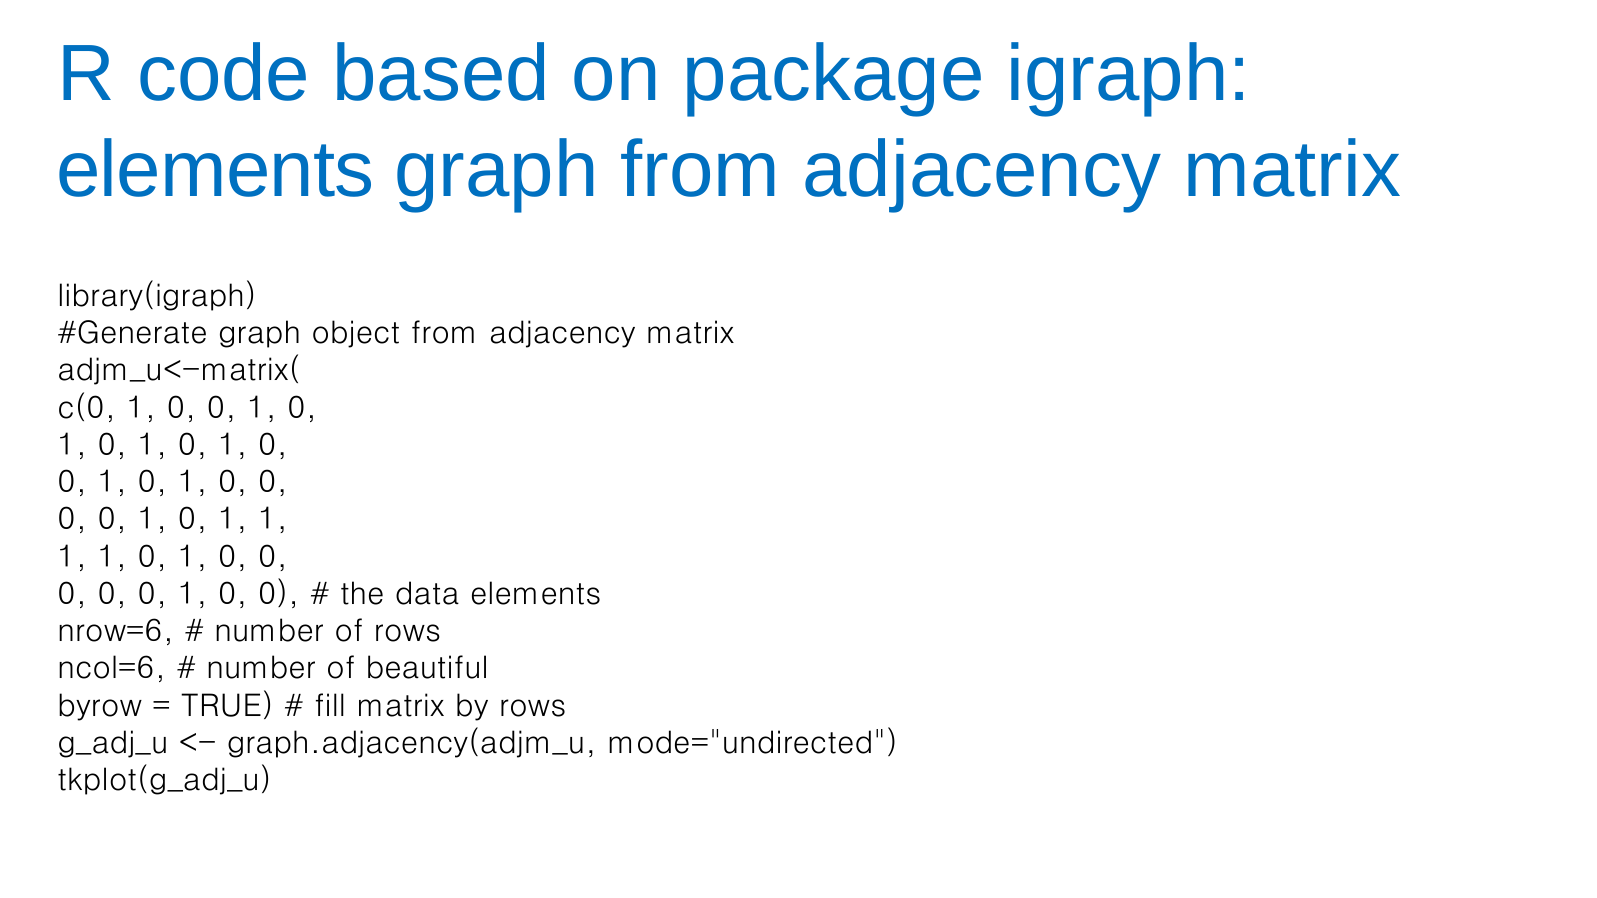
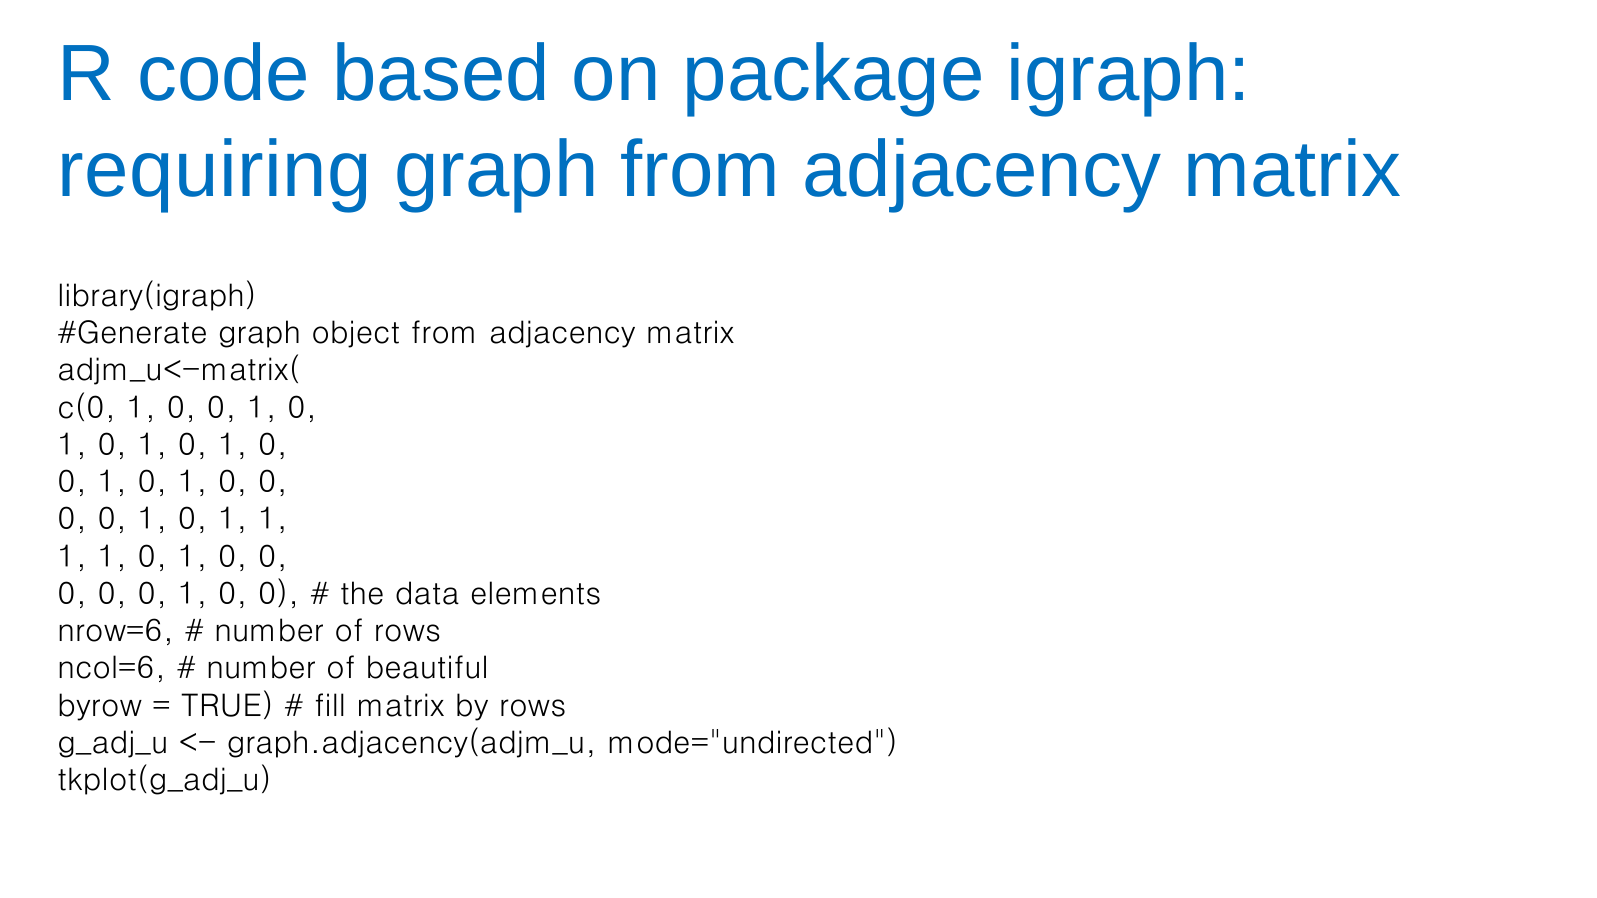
elements: elements -> requiring (215, 170)
